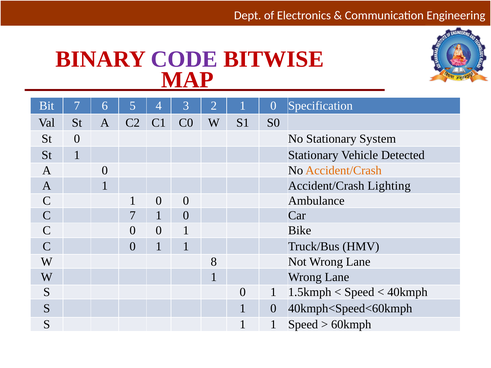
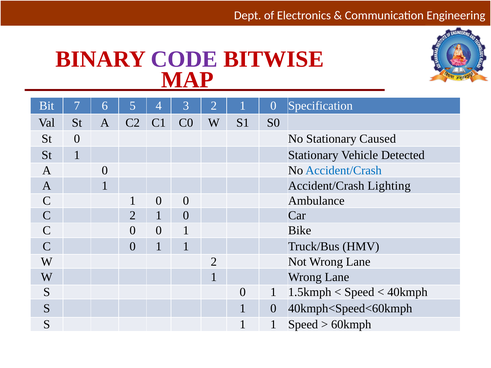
System: System -> Caused (378, 139)
Accident/Crash colour: orange -> blue (344, 170)
C 7: 7 -> 2 (133, 216)
W 8: 8 -> 2 (214, 262)
